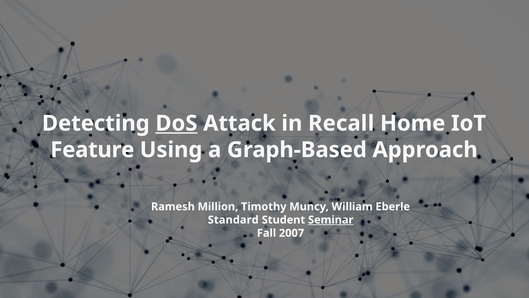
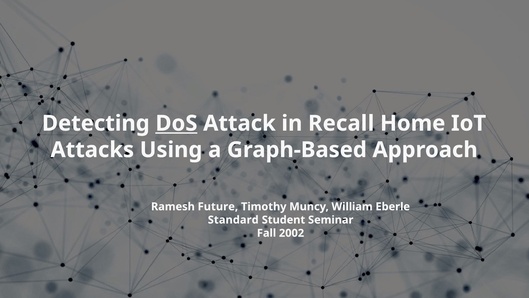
Feature: Feature -> Attacks (92, 150)
Million: Million -> Future (218, 206)
Seminar underline: present -> none (331, 220)
2007: 2007 -> 2002 (292, 233)
